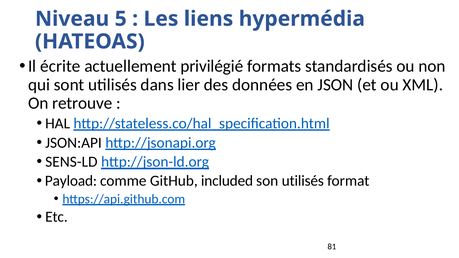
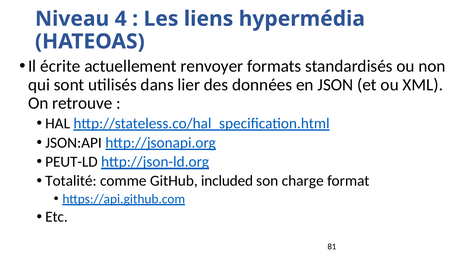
5: 5 -> 4 (121, 19)
privilégié: privilégié -> renvoyer (212, 66)
SENS-LD: SENS-LD -> PEUT-LD (71, 162)
Payload: Payload -> Totalité (71, 181)
son utilisés: utilisés -> charge (303, 181)
